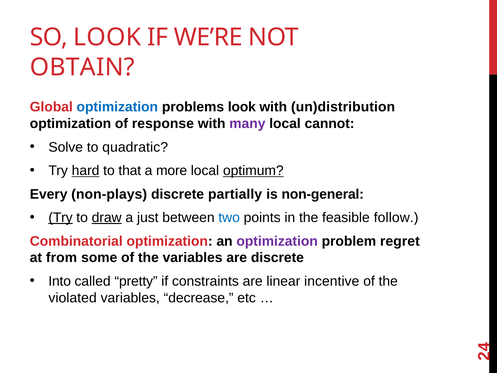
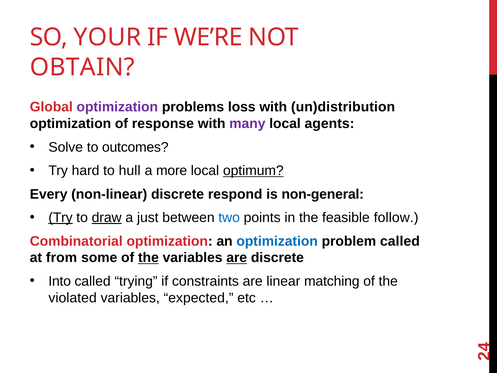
SO LOOK: LOOK -> YOUR (107, 37)
optimization colour: blue -> purple (117, 107)
problems look: look -> loss (242, 107)
cannot: cannot -> agents (329, 124)
quadratic: quadratic -> outcomes (135, 147)
hard underline: present -> none (86, 171)
that: that -> hull (130, 171)
non-plays: non-plays -> non-linear (109, 194)
partially: partially -> respond (235, 194)
optimization colour: purple -> blue (277, 241)
problem regret: regret -> called (400, 241)
the underline: none -> present (148, 258)
are underline: none -> present (237, 258)
pretty: pretty -> trying (136, 281)
incentive: incentive -> matching (332, 281)
decrease: decrease -> expected (199, 298)
